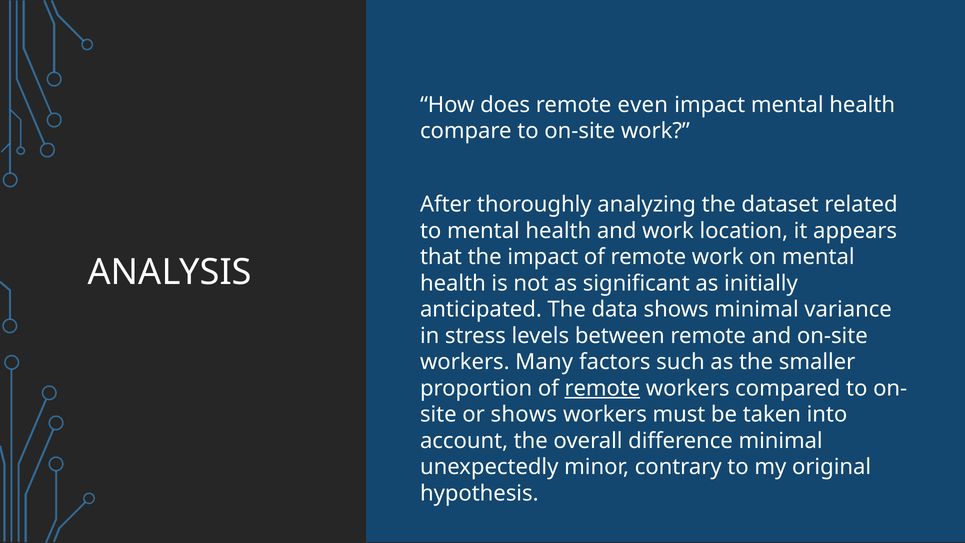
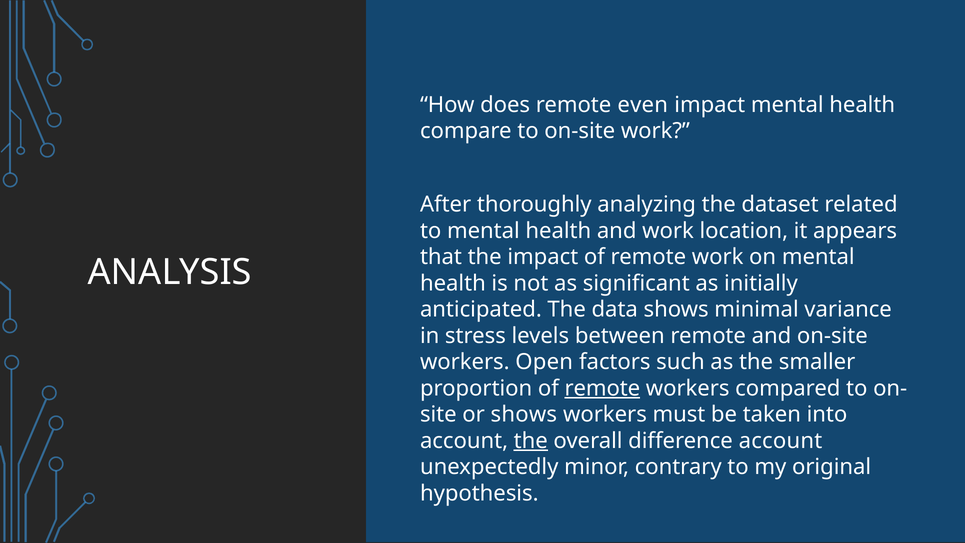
Many: Many -> Open (544, 362)
the underline: none -> present (531, 441)
difference minimal: minimal -> account (780, 441)
